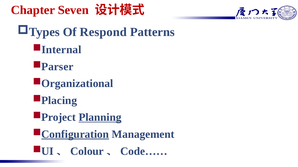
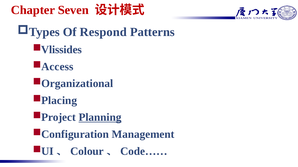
Internal: Internal -> Vlissides (62, 50)
Parser: Parser -> Access (57, 67)
Configuration underline: present -> none (75, 135)
